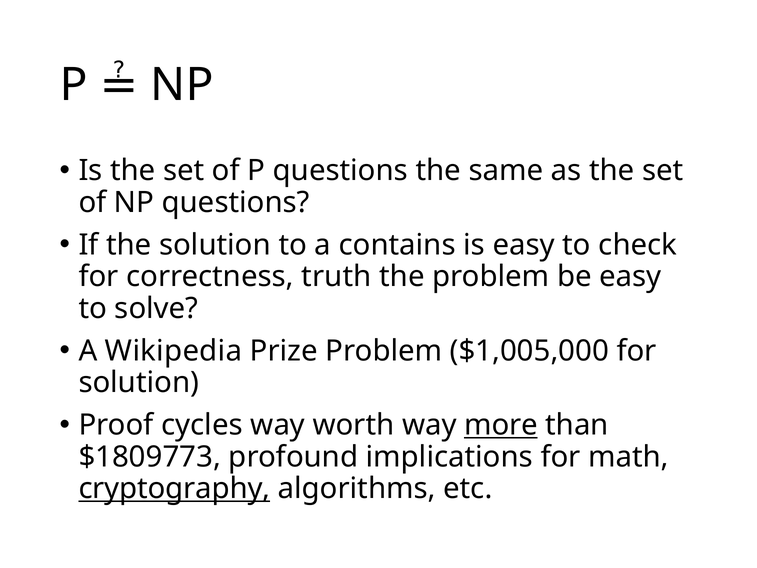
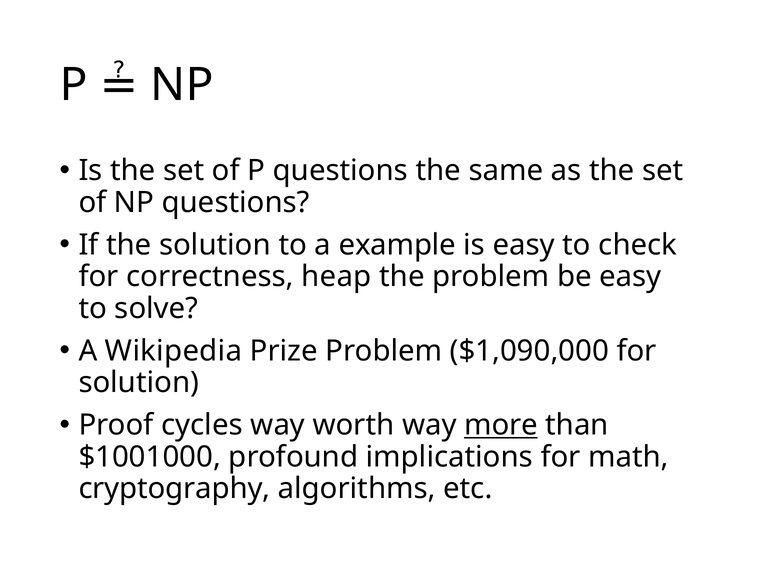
contains: contains -> example (397, 245)
truth: truth -> heap (336, 277)
$1,005,000: $1,005,000 -> $1,090,000 (529, 351)
$1809773: $1809773 -> $1001000 (150, 457)
cryptography underline: present -> none (174, 488)
